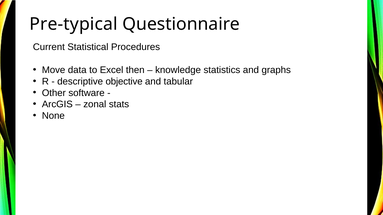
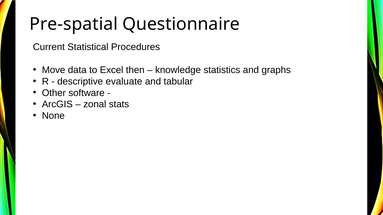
Pre-typical: Pre-typical -> Pre-spatial (74, 24)
objective: objective -> evaluate (124, 82)
